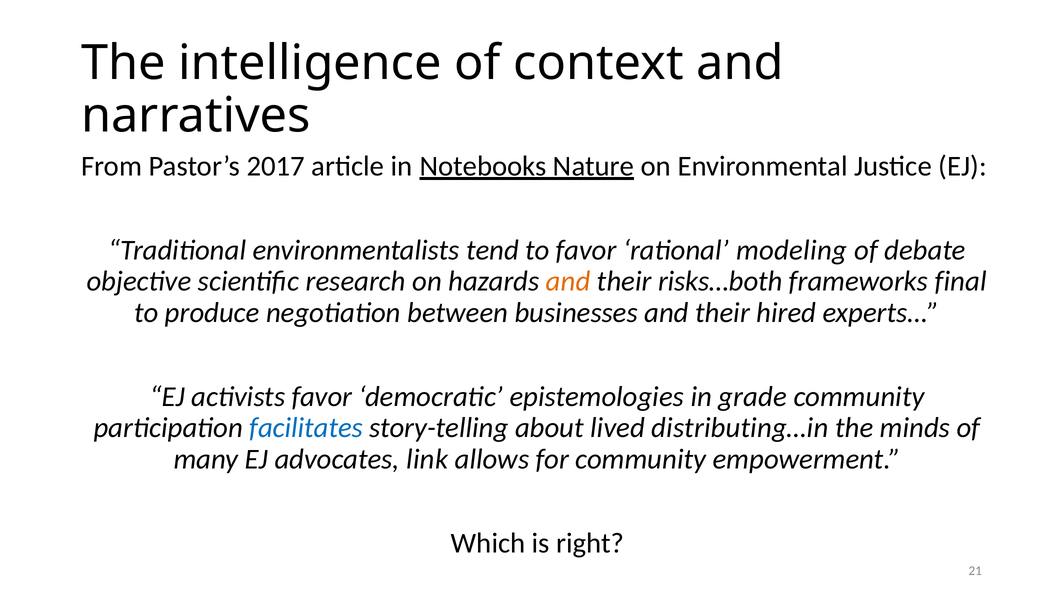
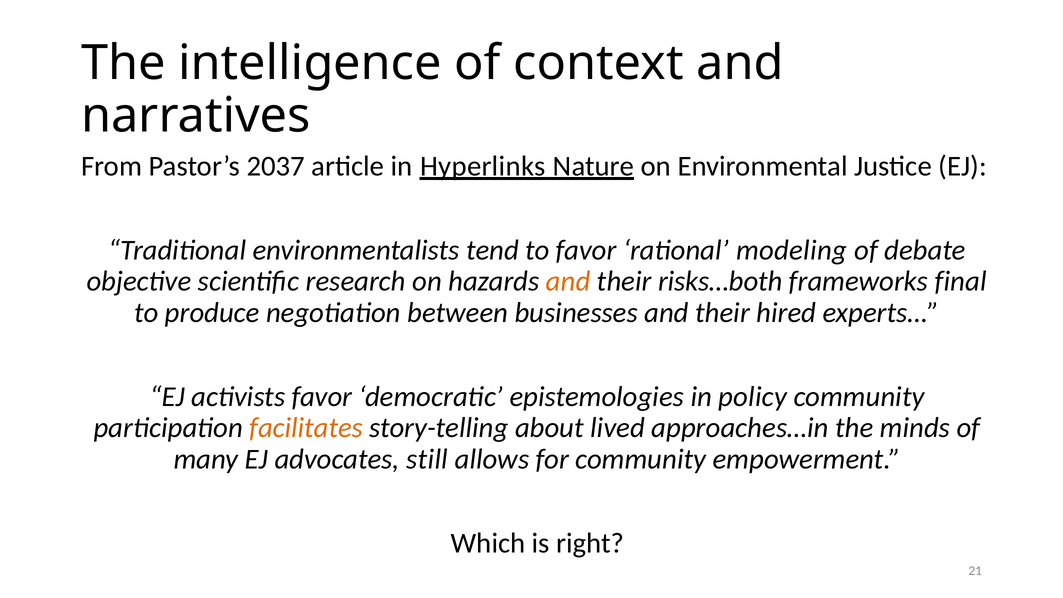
2017: 2017 -> 2037 (276, 166)
Notebooks: Notebooks -> Hyperlinks (483, 166)
grade: grade -> policy (753, 397)
facilitates colour: blue -> orange (306, 428)
distributing…in: distributing…in -> approaches…in (740, 428)
link: link -> still (427, 459)
